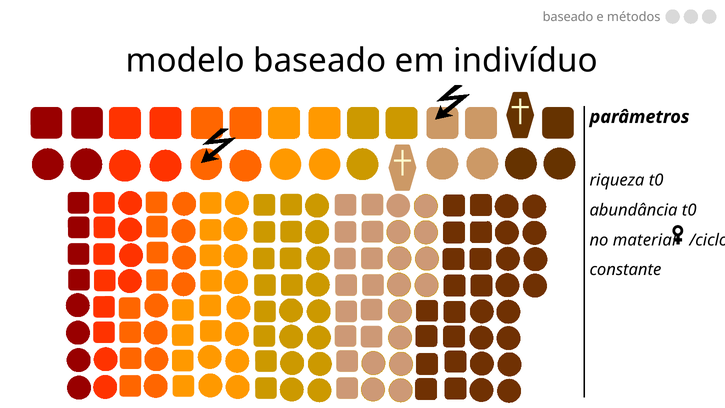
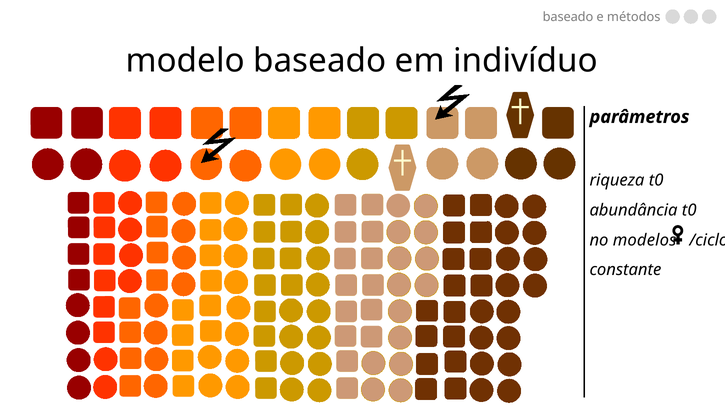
material: material -> modelos (645, 240)
